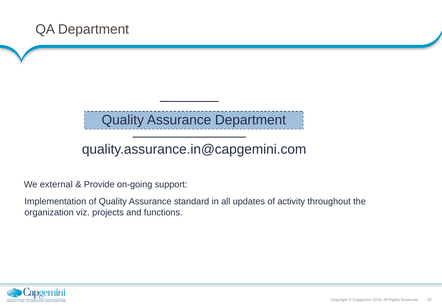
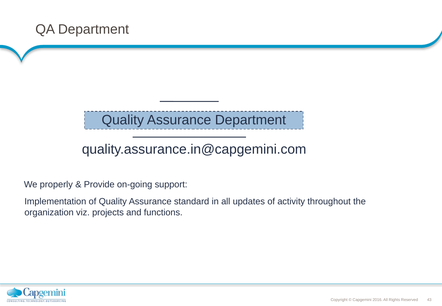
external: external -> properly (56, 185)
